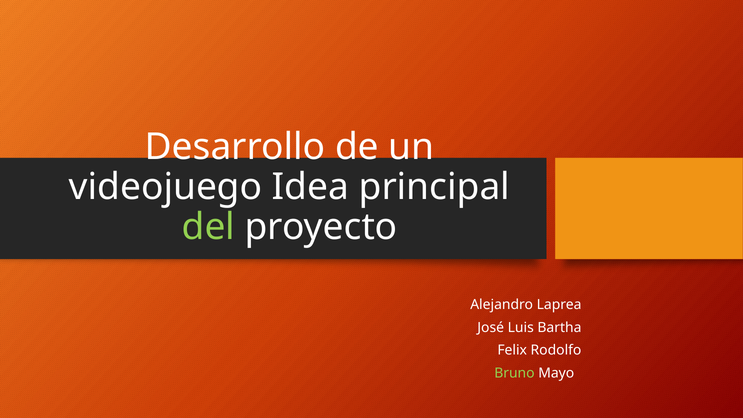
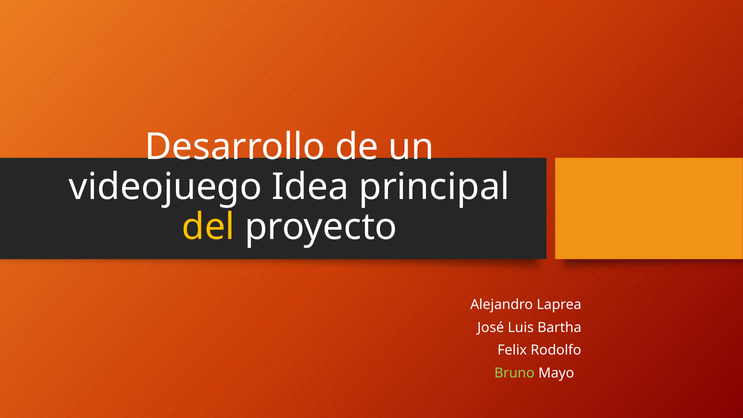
del colour: light green -> yellow (208, 227)
